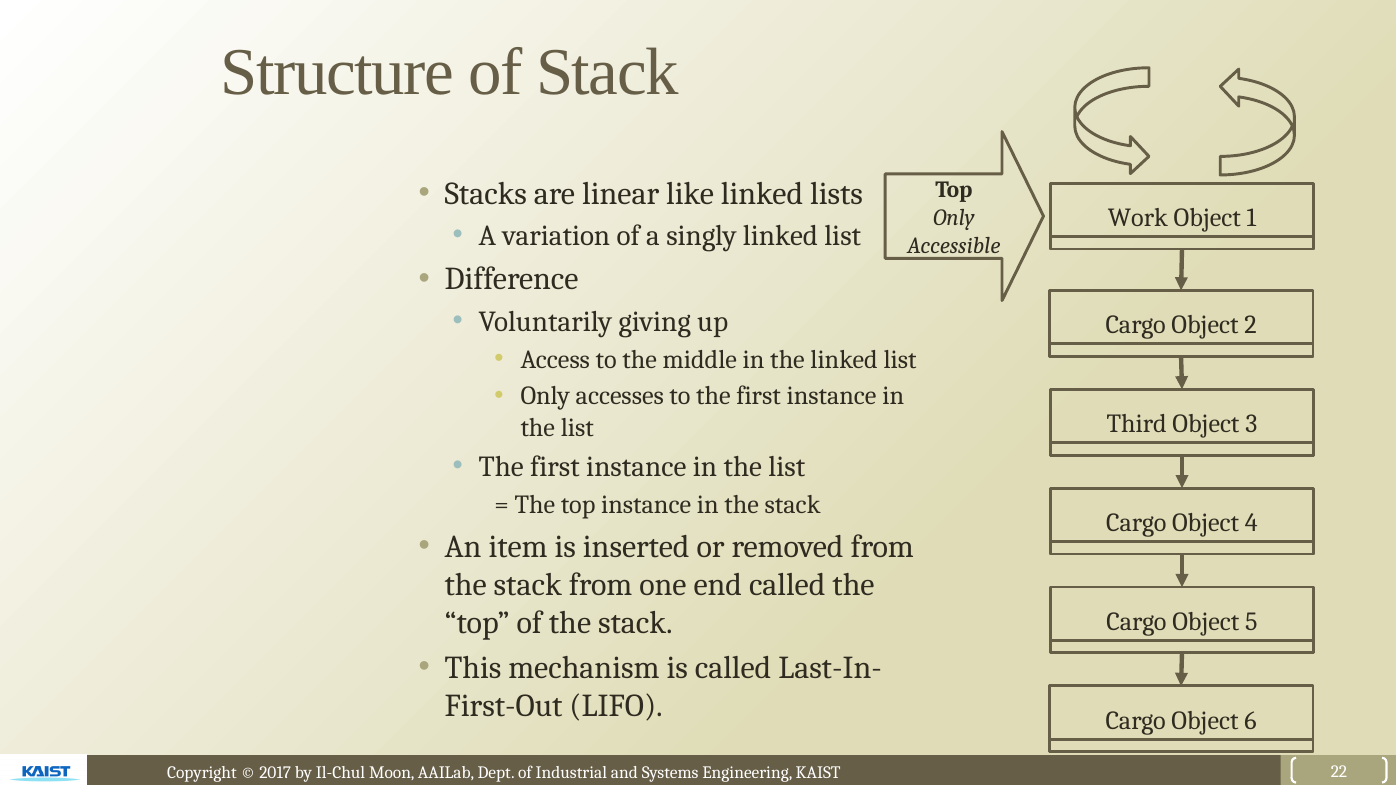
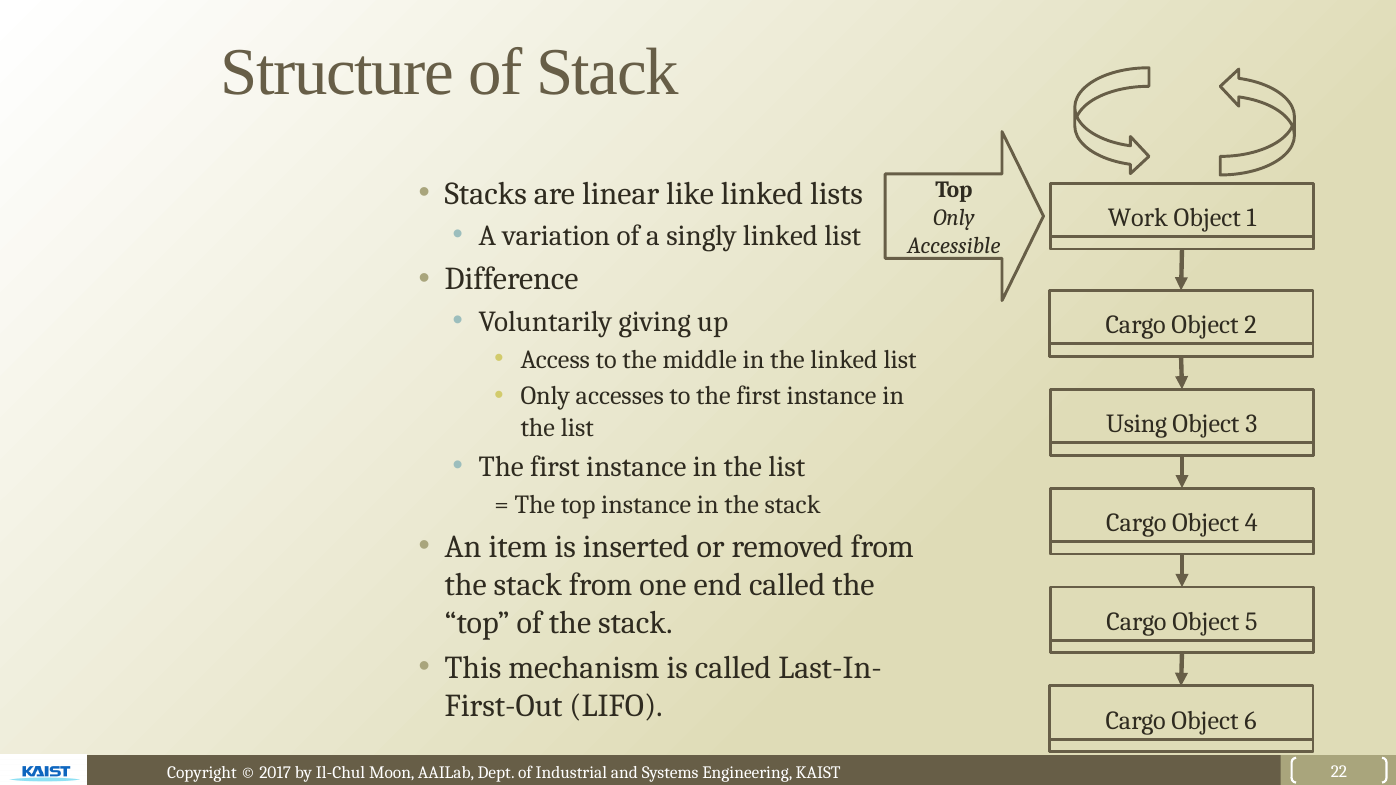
Third: Third -> Using (1137, 424)
